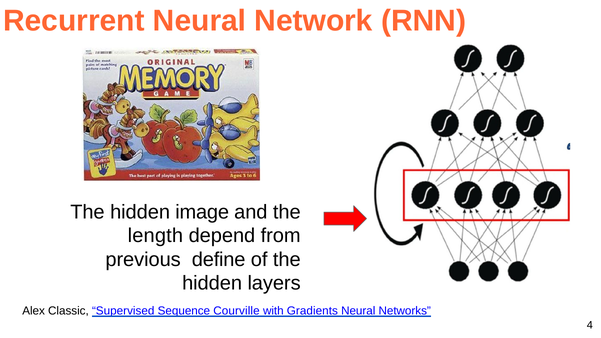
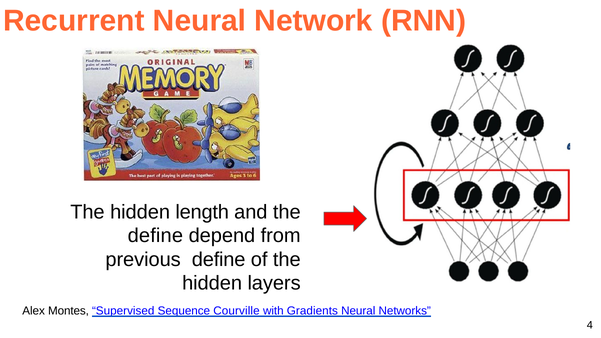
image: image -> length (202, 212)
length: length -> define (155, 236)
Classic: Classic -> Montes (68, 311)
